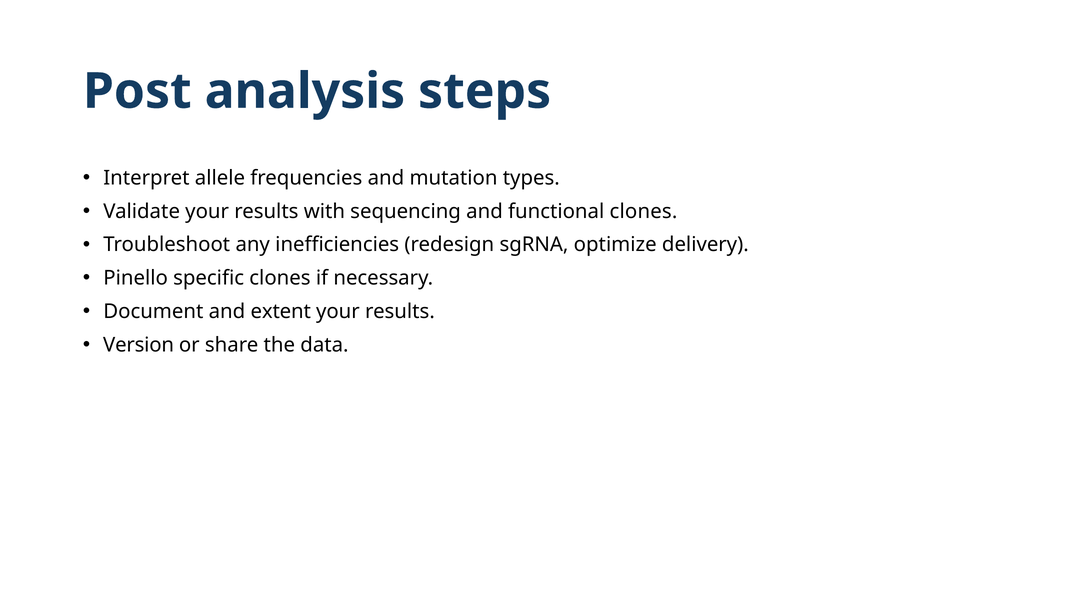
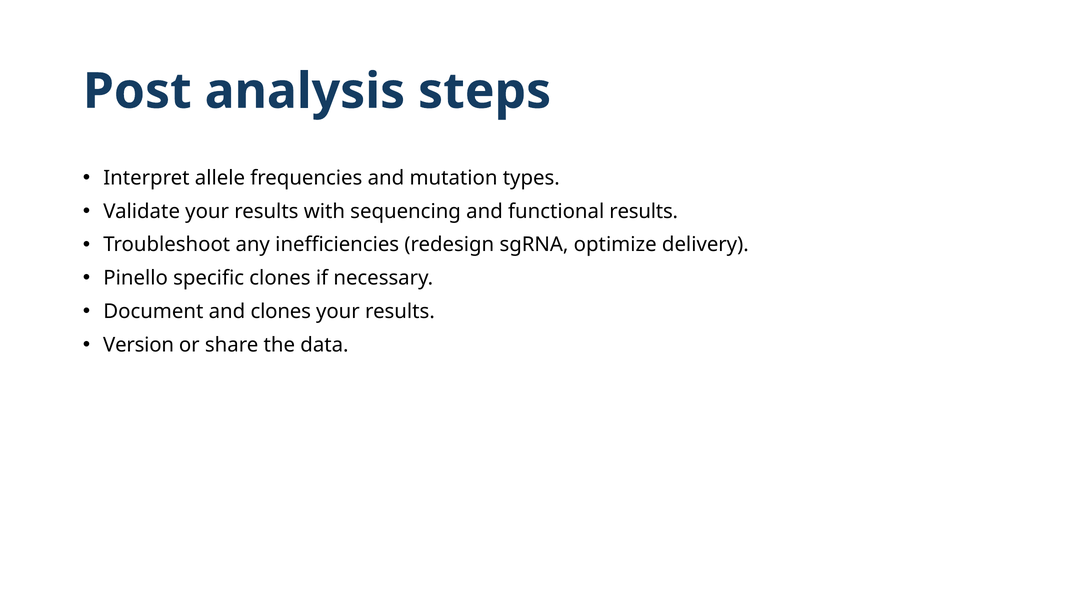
functional clones: clones -> results (644, 211)
and extent: extent -> clones (281, 311)
